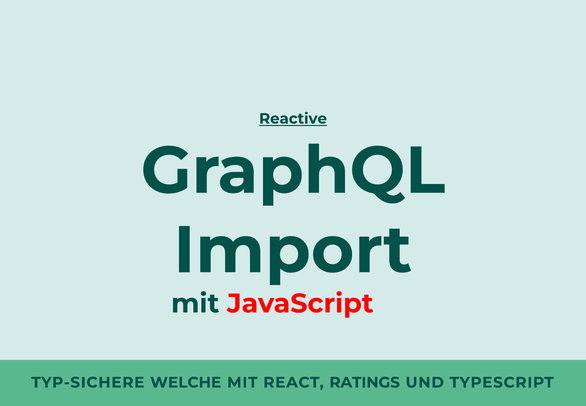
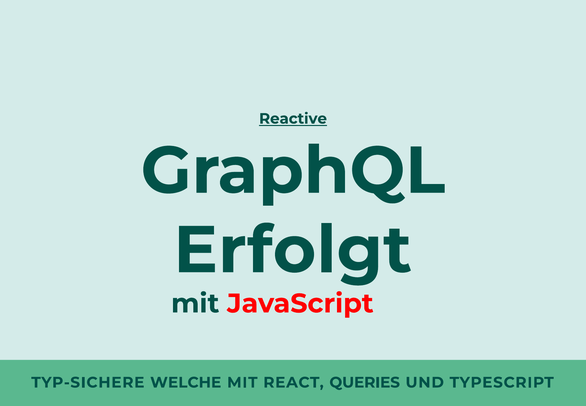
Import: Import -> Erfolgt (293, 250)
RATINGS: RATINGS -> QUERIES (365, 382)
